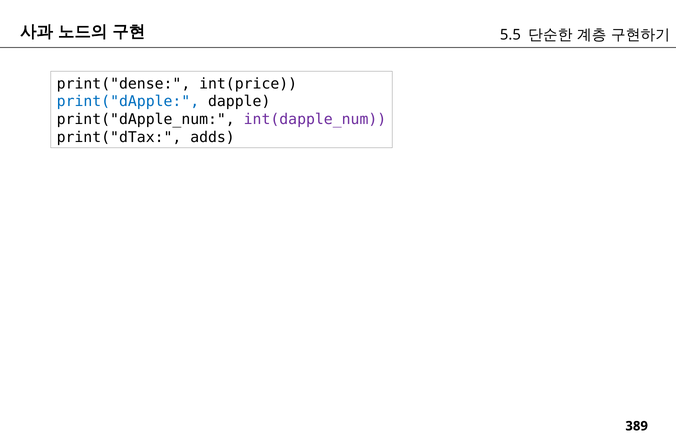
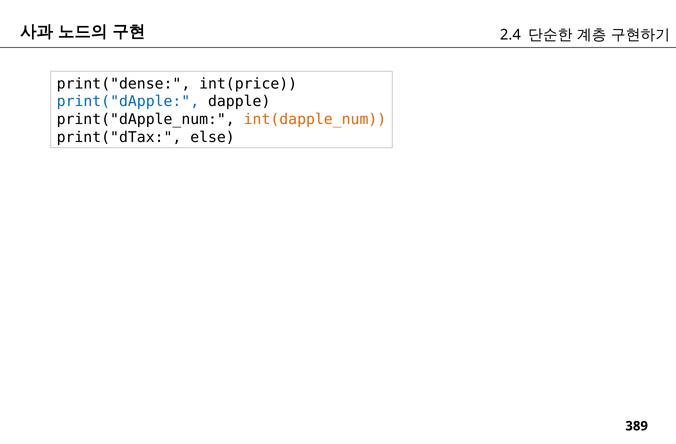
5.5: 5.5 -> 2.4 (510, 35)
int(dapple_num colour: purple -> orange (315, 119)
adds: adds -> else (213, 137)
